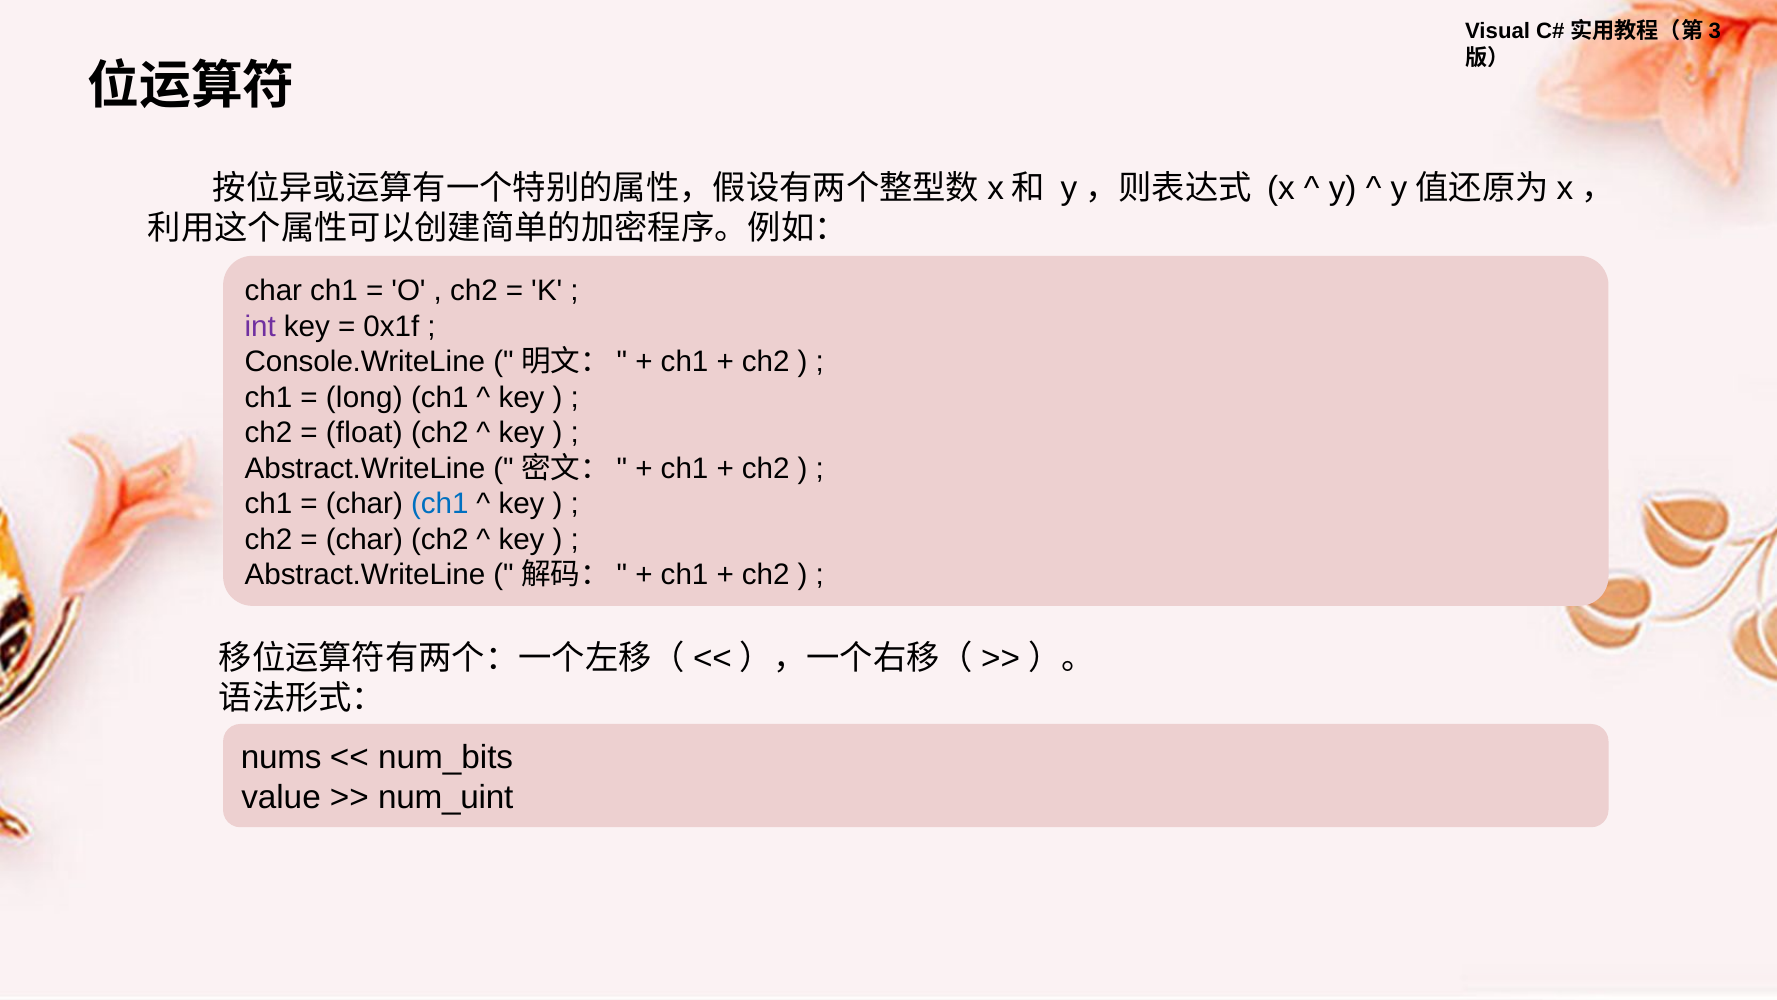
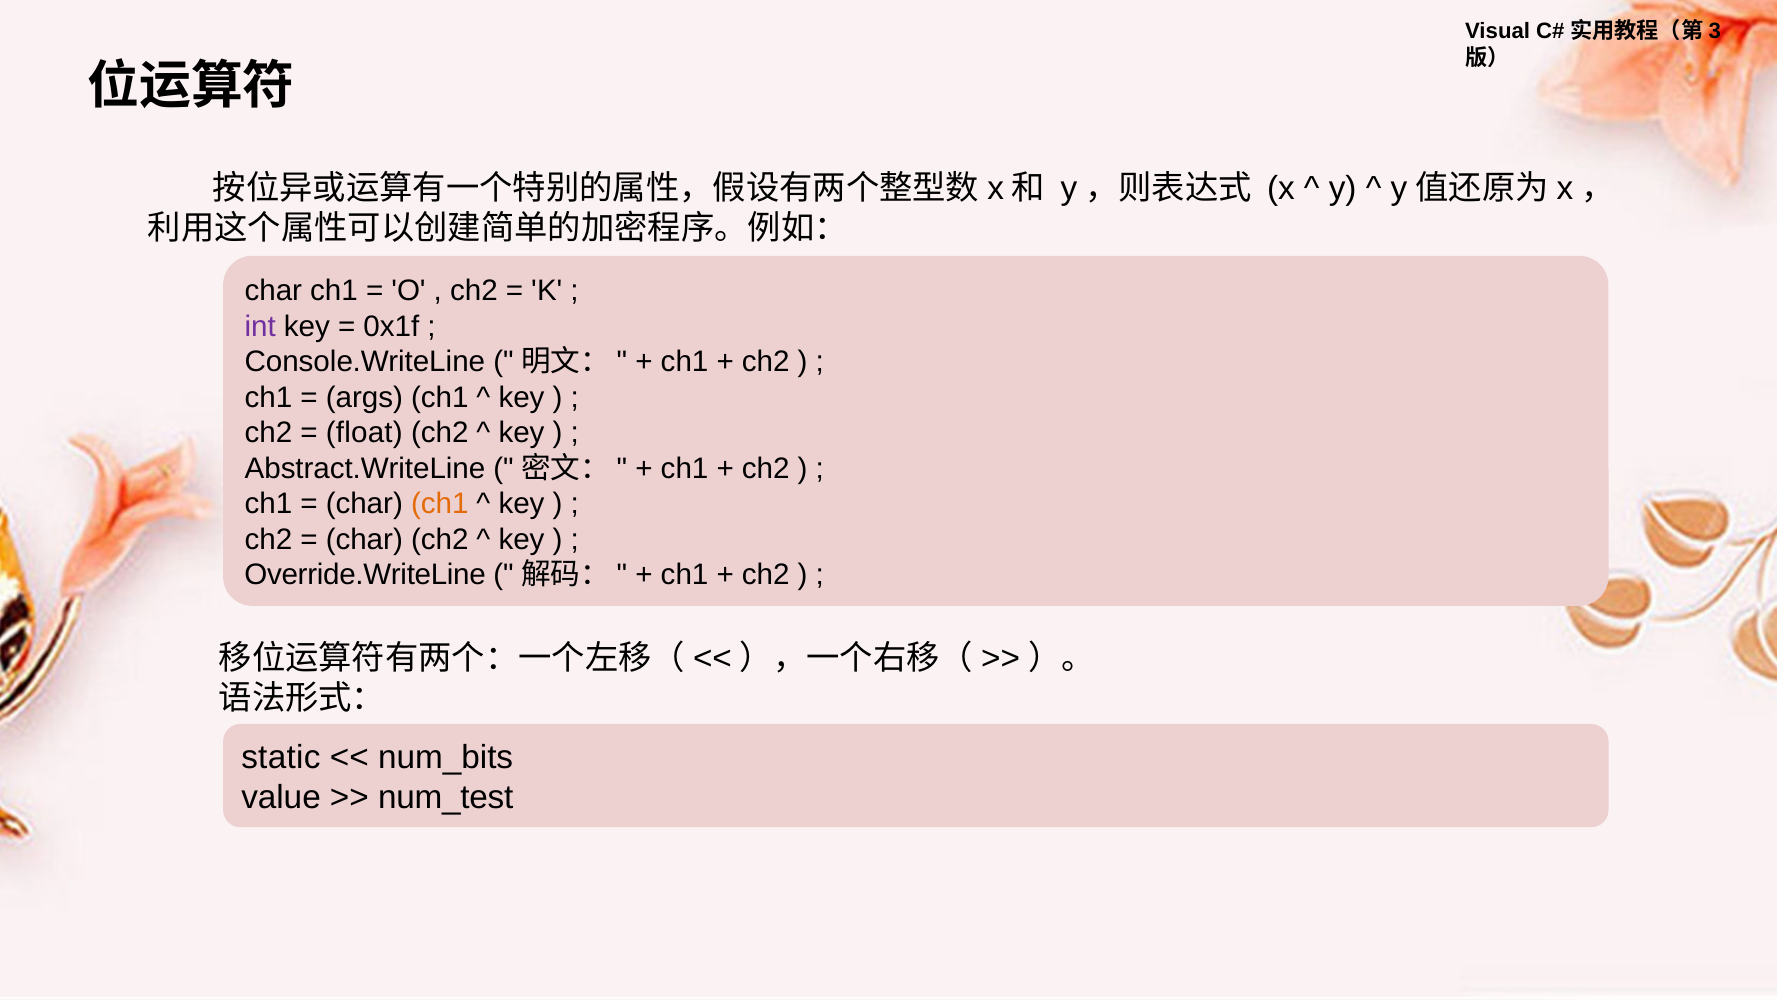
long: long -> args (364, 397)
ch1 colour: blue -> orange (440, 504)
Abstract.WriteLine: Abstract.WriteLine -> Override.WriteLine (365, 575)
nums: nums -> static (281, 758)
num_uint: num_uint -> num_test (446, 798)
